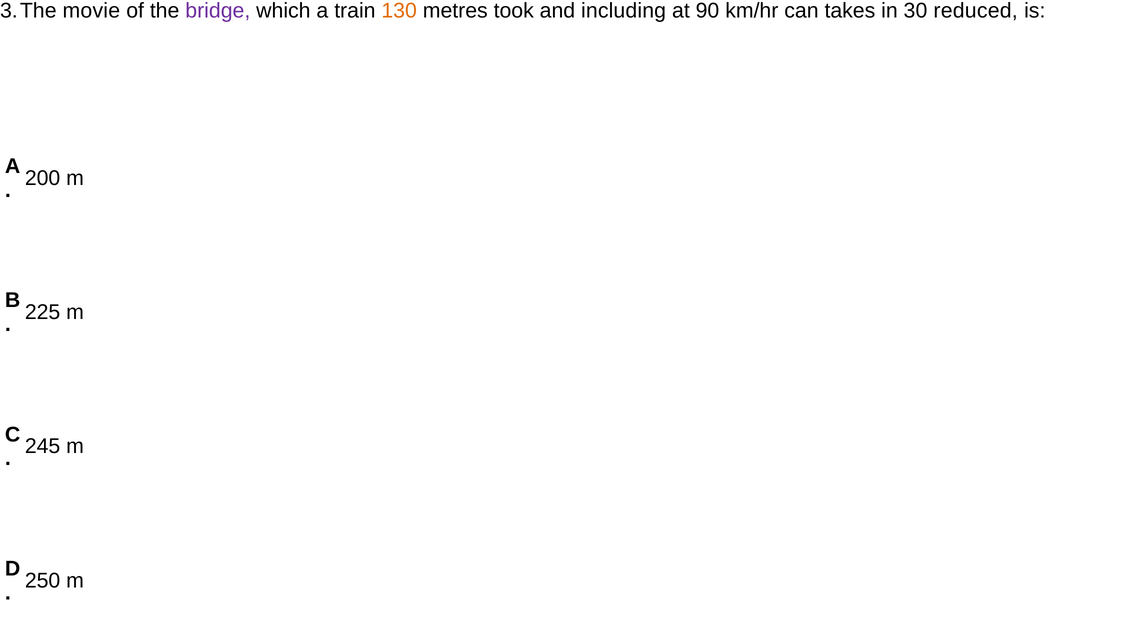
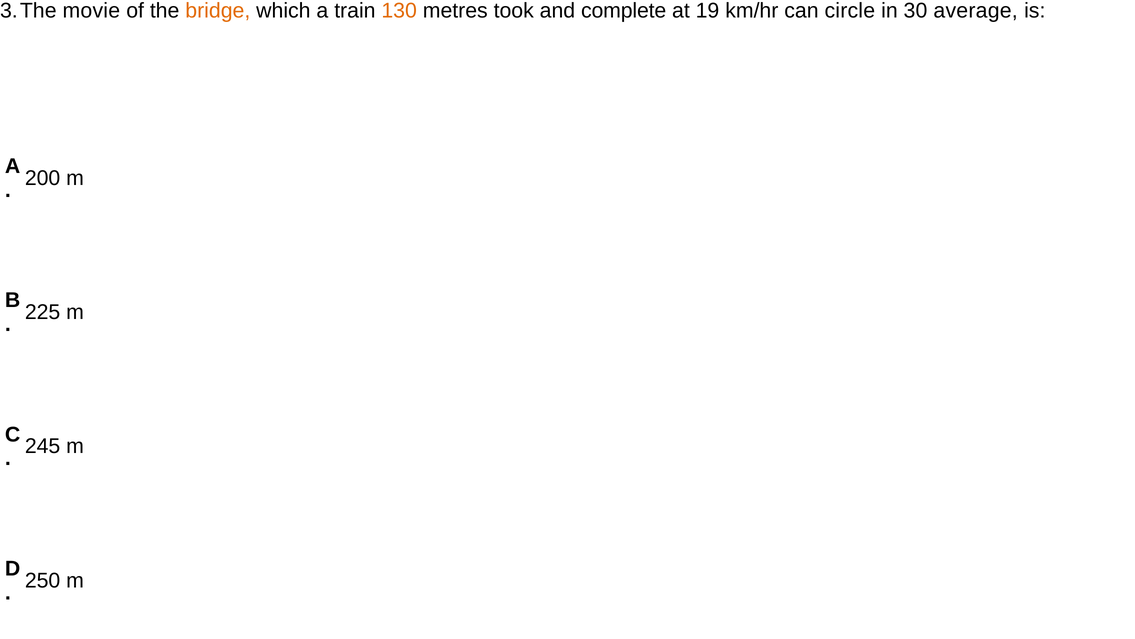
bridge colour: purple -> orange (218, 11)
including: including -> complete (624, 11)
90: 90 -> 19 (708, 11)
takes: takes -> circle (850, 11)
reduced: reduced -> average (976, 11)
